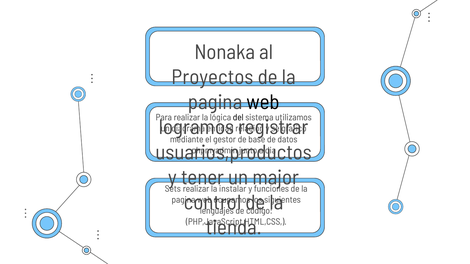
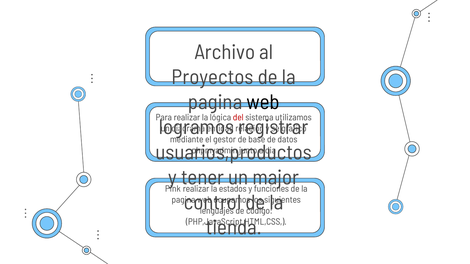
Nonaka: Nonaka -> Archivo (225, 52)
del colour: black -> red (238, 118)
Sets: Sets -> Pink (173, 189)
instalar: instalar -> estados (233, 189)
